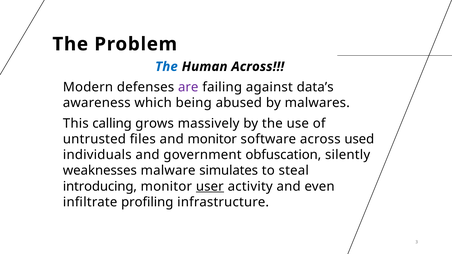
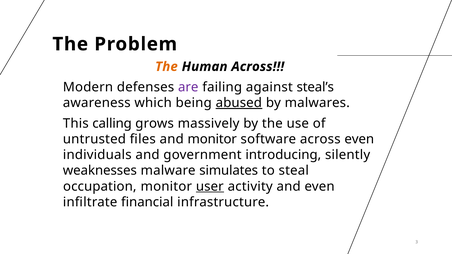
The colour: blue -> orange (166, 67)
data’s: data’s -> steal’s (315, 87)
abused underline: none -> present (239, 103)
across used: used -> even (359, 139)
obfuscation: obfuscation -> introducing (283, 155)
introducing: introducing -> occupation (100, 187)
profiling: profiling -> financial (147, 202)
